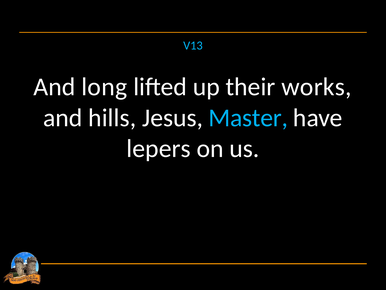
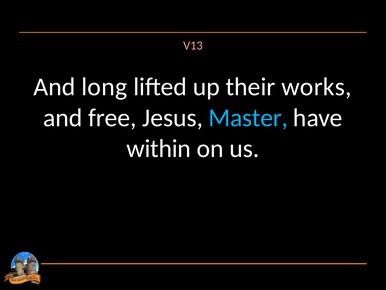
V13 colour: light blue -> pink (193, 45)
hills: hills -> free (112, 118)
lepers: lepers -> within (159, 148)
